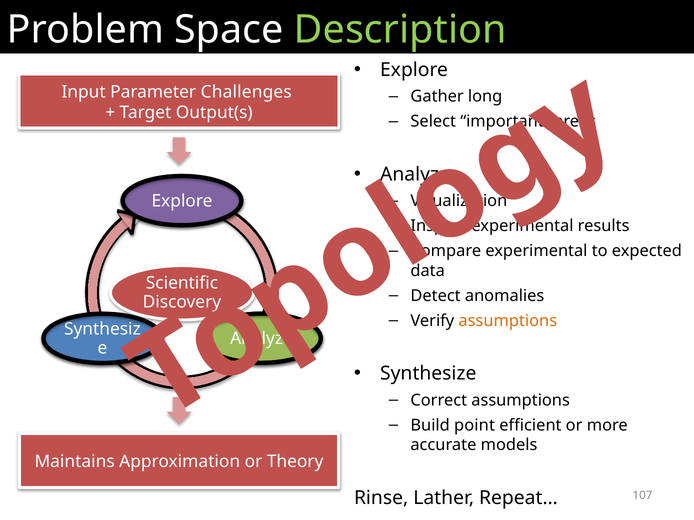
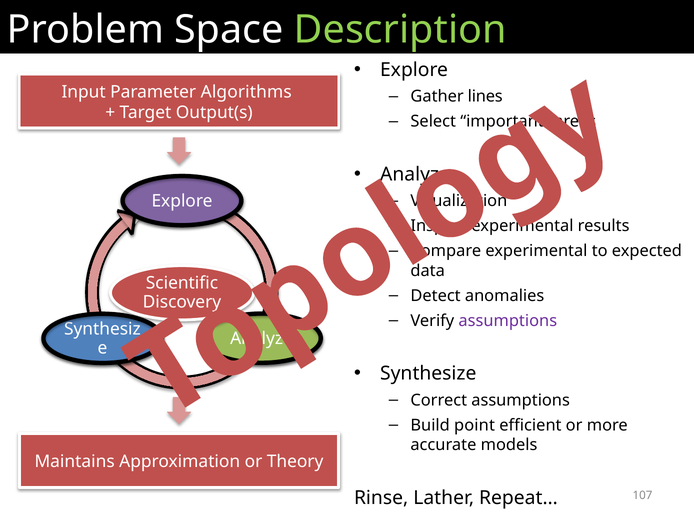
Challenges: Challenges -> Algorithms (246, 92)
long: long -> lines (485, 97)
assumptions colour: orange -> purple (508, 321)
